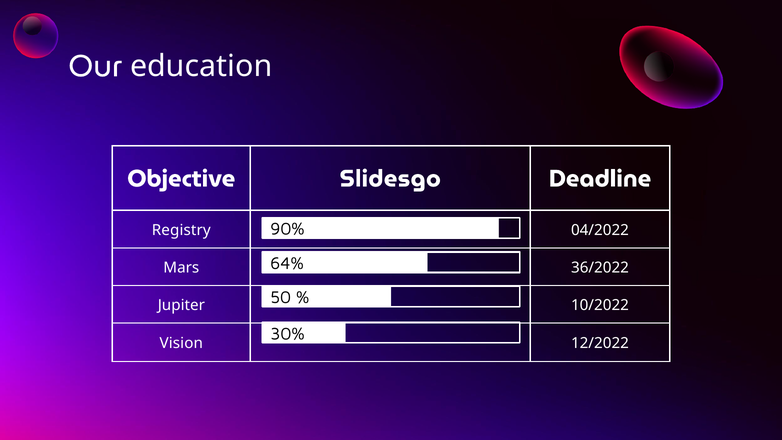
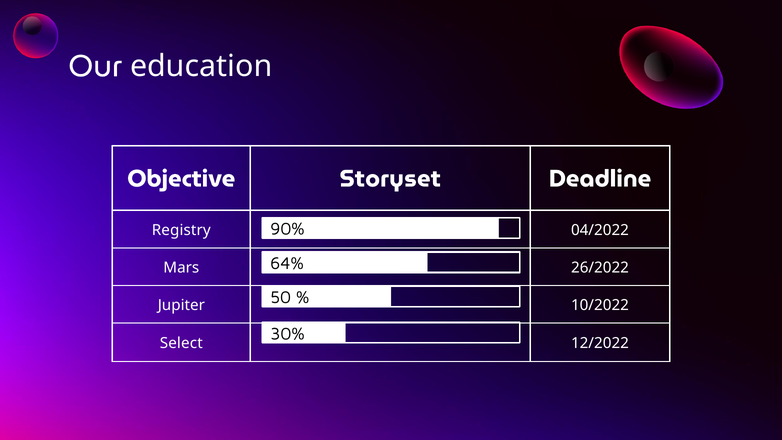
Slidesgo: Slidesgo -> Storyset (390, 179)
36/2022: 36/2022 -> 26/2022 (600, 268)
Vision: Vision -> Select (181, 343)
